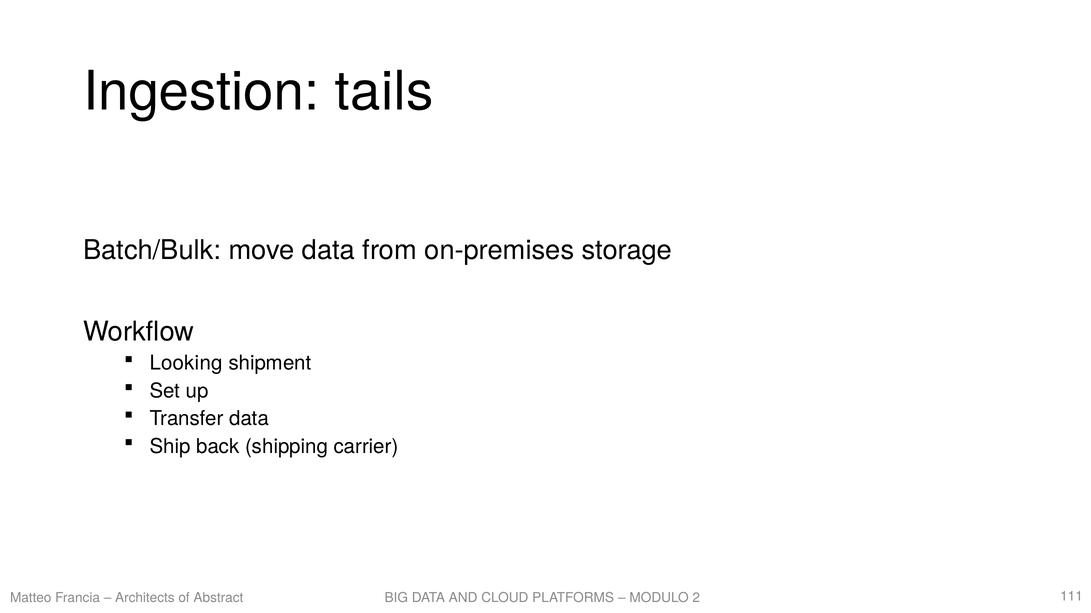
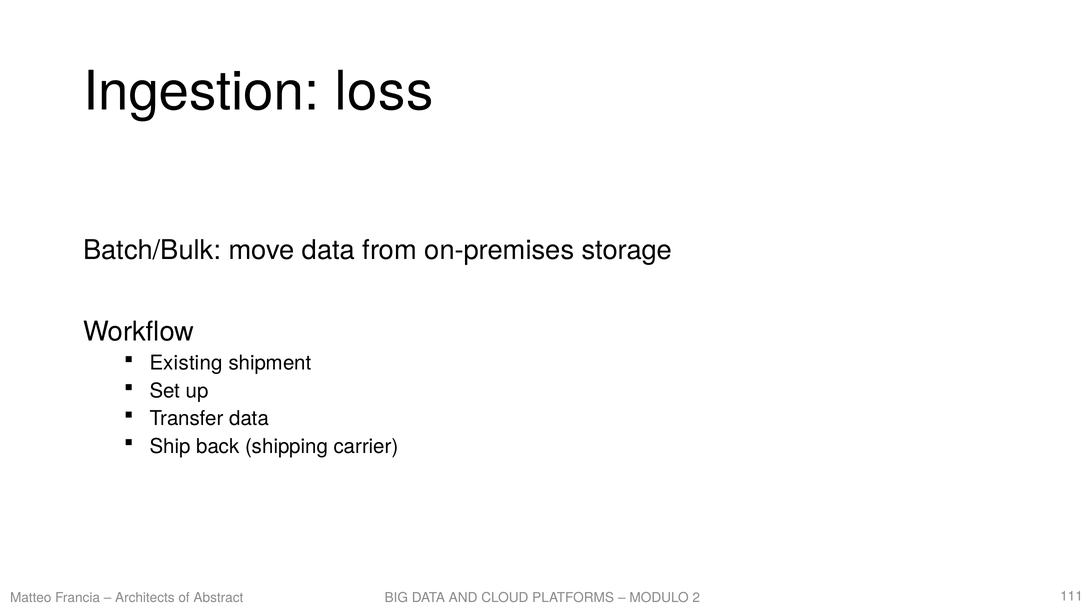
tails: tails -> loss (384, 92)
Looking: Looking -> Existing (186, 363)
